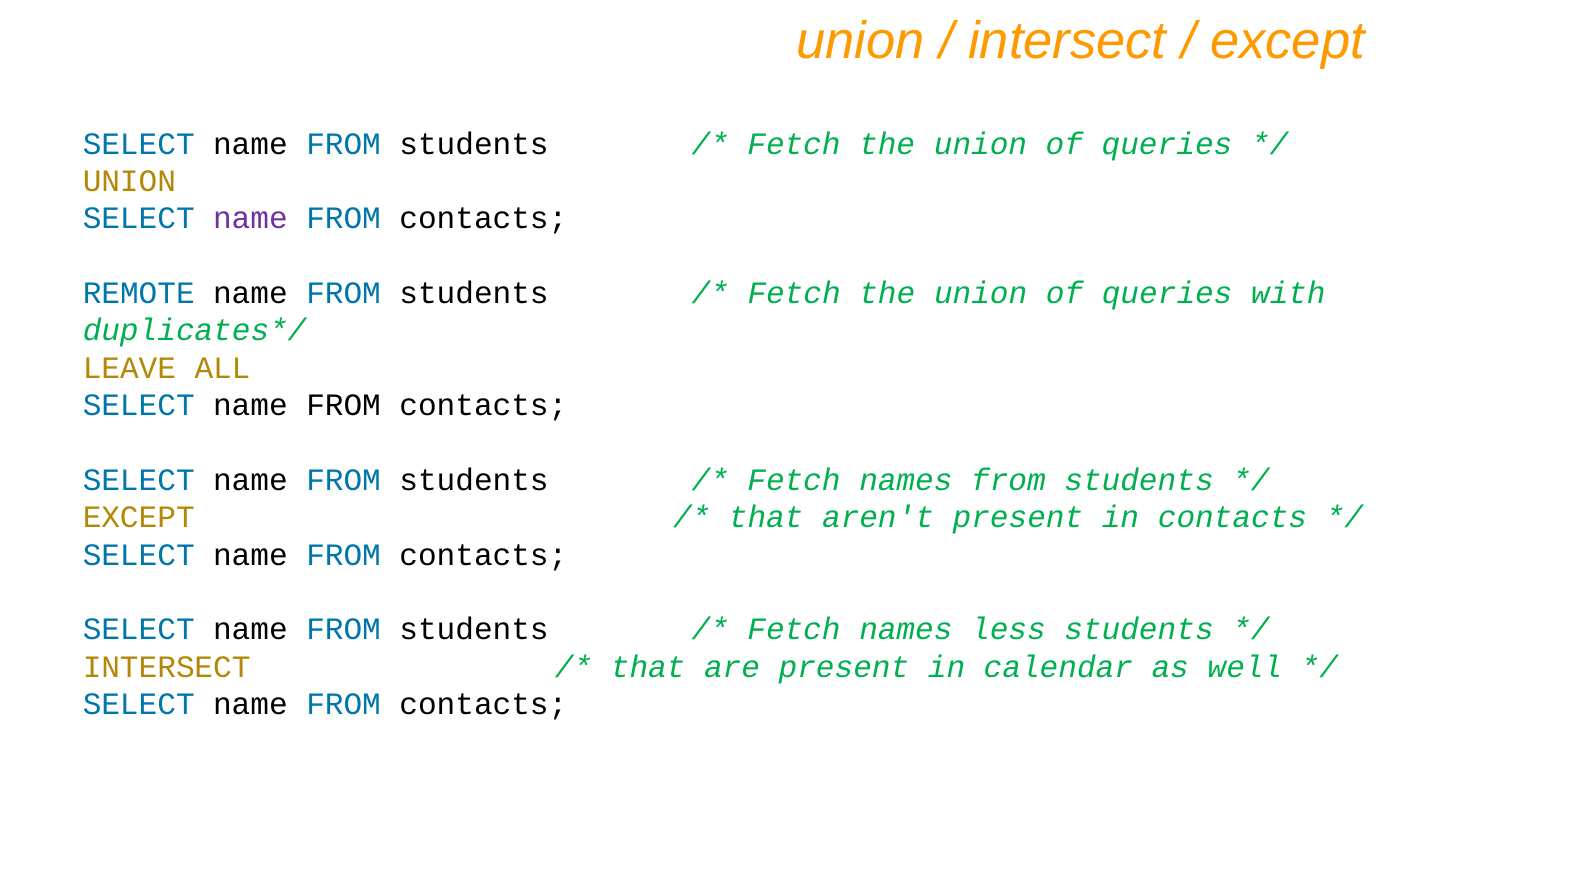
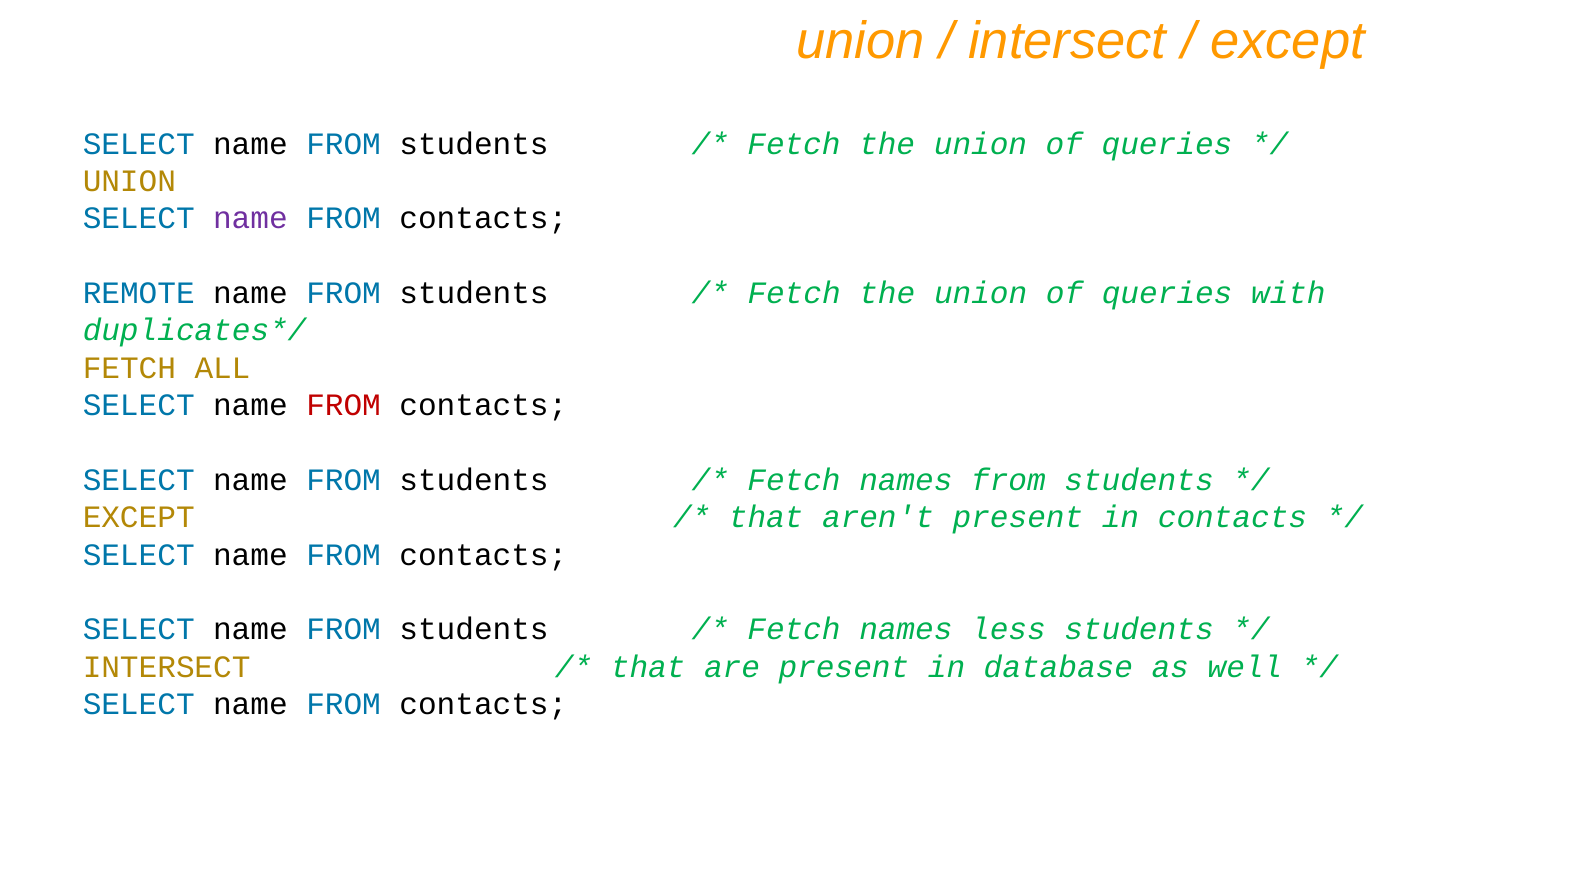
LEAVE: LEAVE -> FETCH (129, 368)
FROM colour: black -> red (344, 405)
calendar: calendar -> database (1058, 667)
